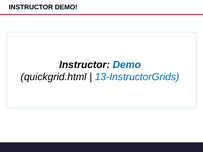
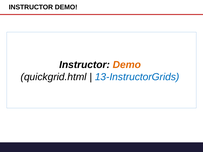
Demo colour: blue -> orange (127, 65)
